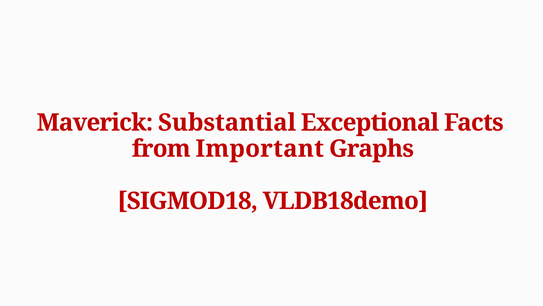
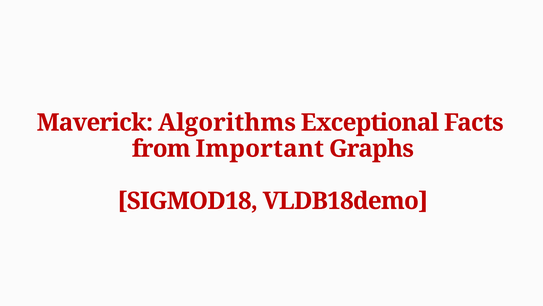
Substantial: Substantial -> Algorithms (227, 122)
